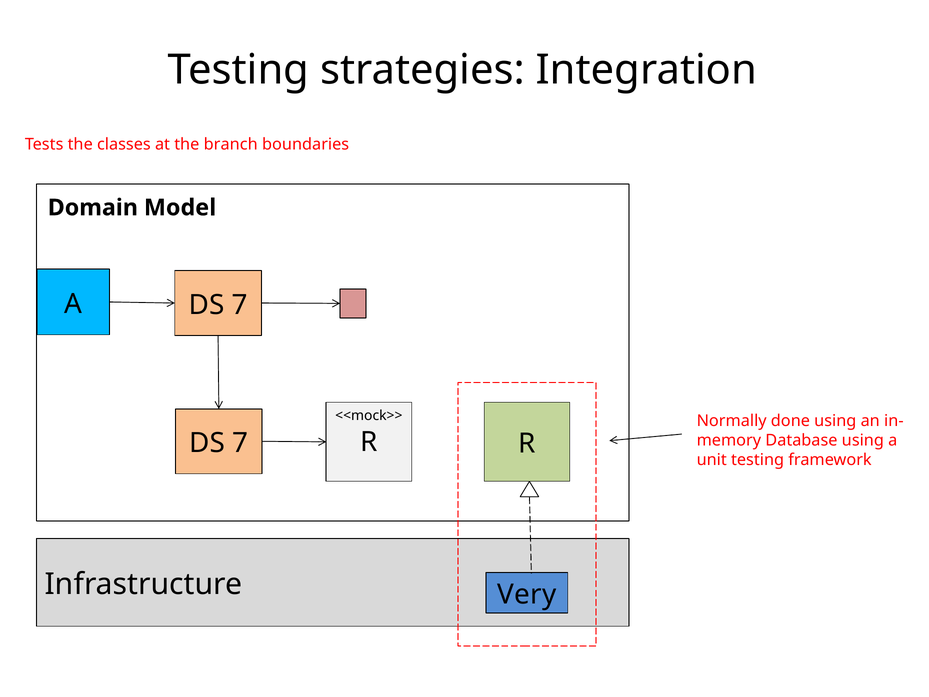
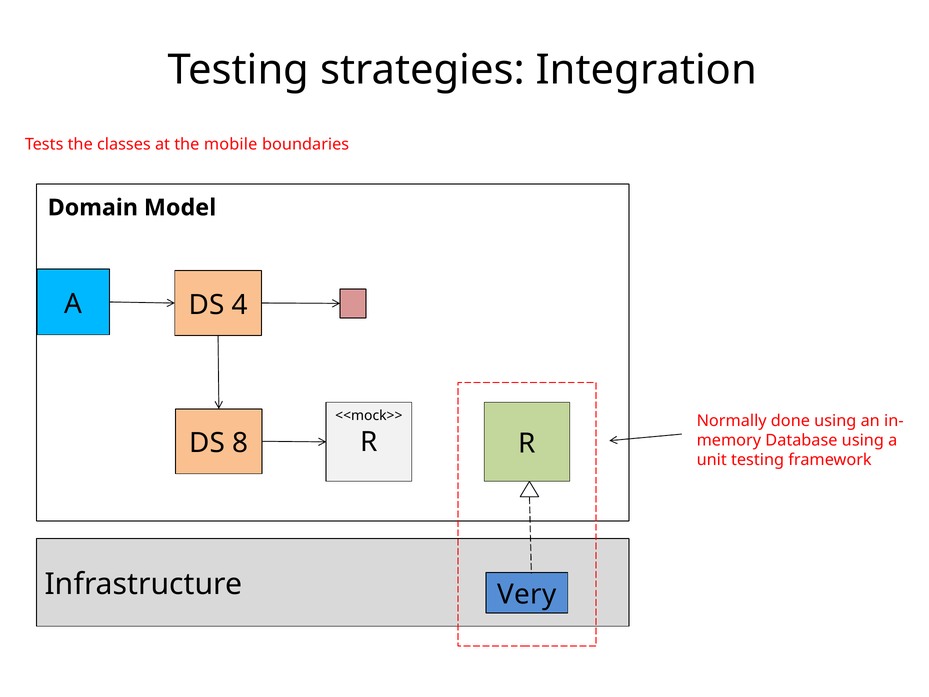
branch: branch -> mobile (231, 144)
A DS 7: 7 -> 4 (239, 305)
7: 7 -> 8 (240, 443)
